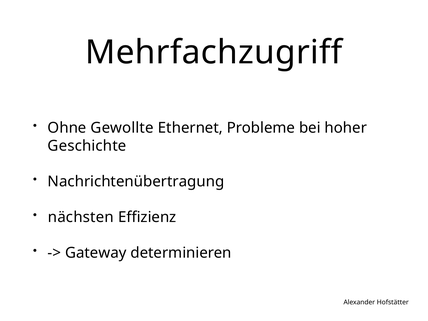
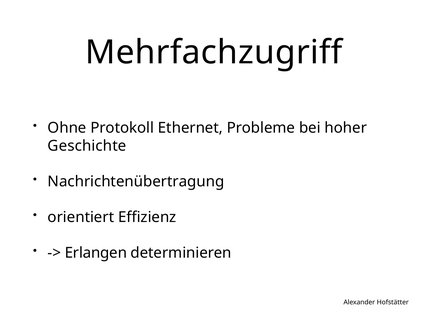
Gewollte: Gewollte -> Protokoll (122, 128)
nächsten: nächsten -> orientiert (81, 217)
Gateway: Gateway -> Erlangen (96, 253)
